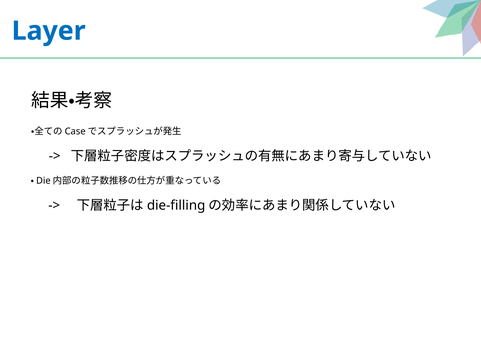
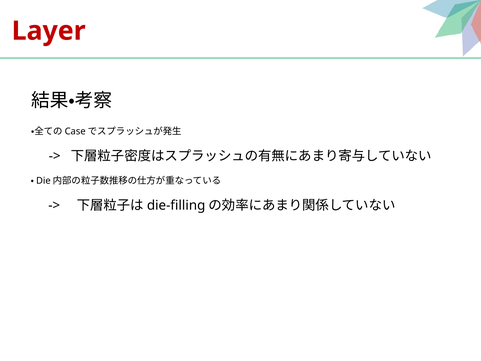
Layer colour: blue -> red (49, 31)
